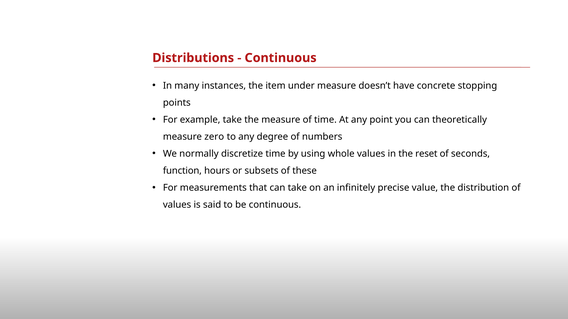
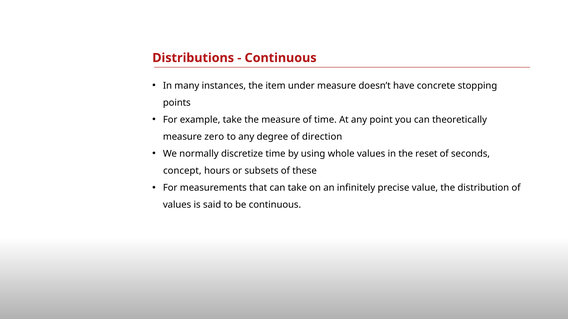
numbers: numbers -> direction (322, 137)
function: function -> concept (182, 171)
